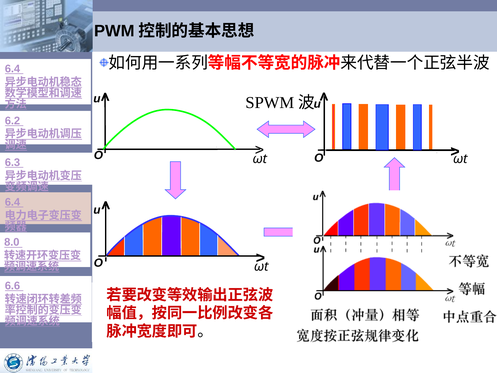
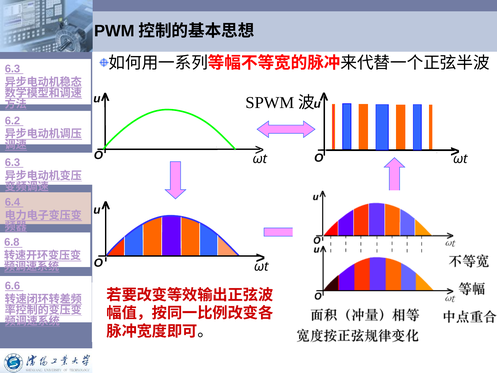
6.4: 6.4 -> 6.3 (13, 69)
8.0: 8.0 -> 6.8 (12, 242)
